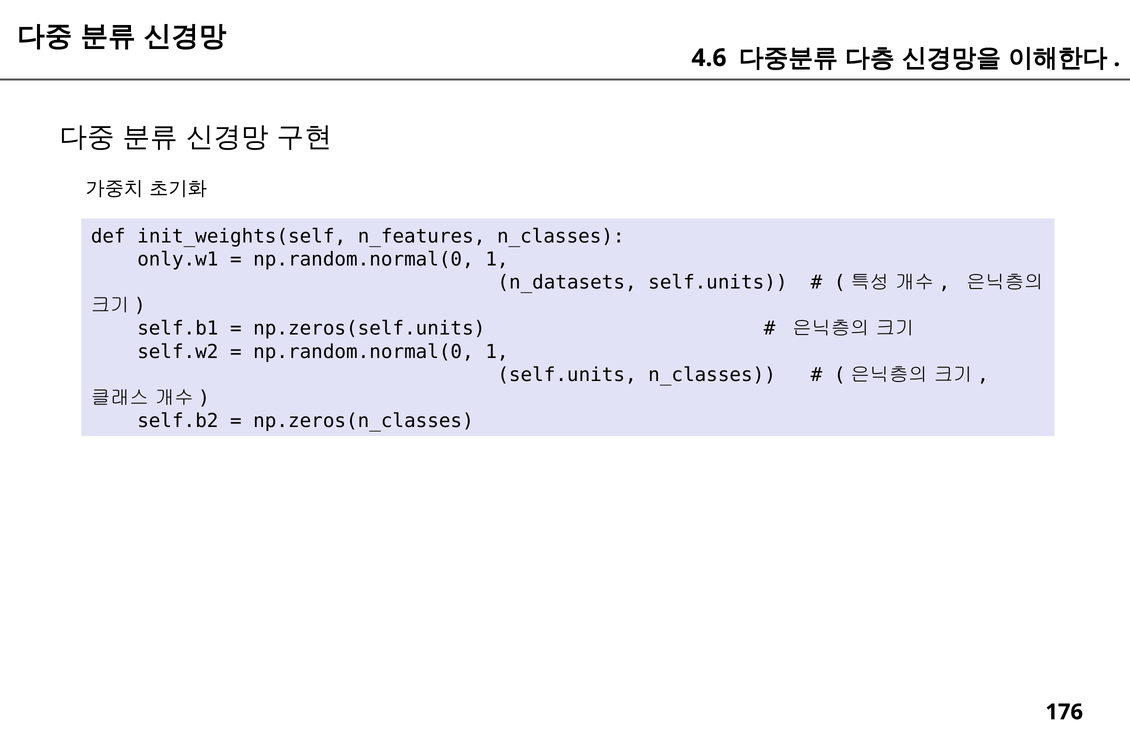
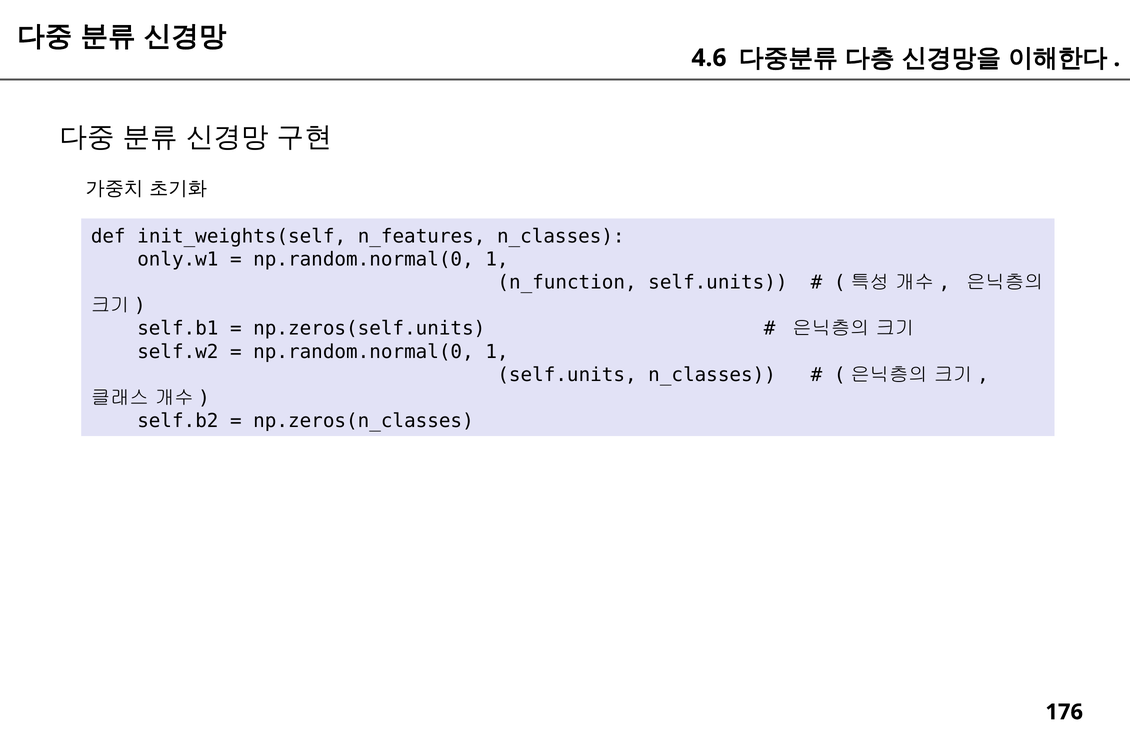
n_datasets: n_datasets -> n_function (567, 283)
